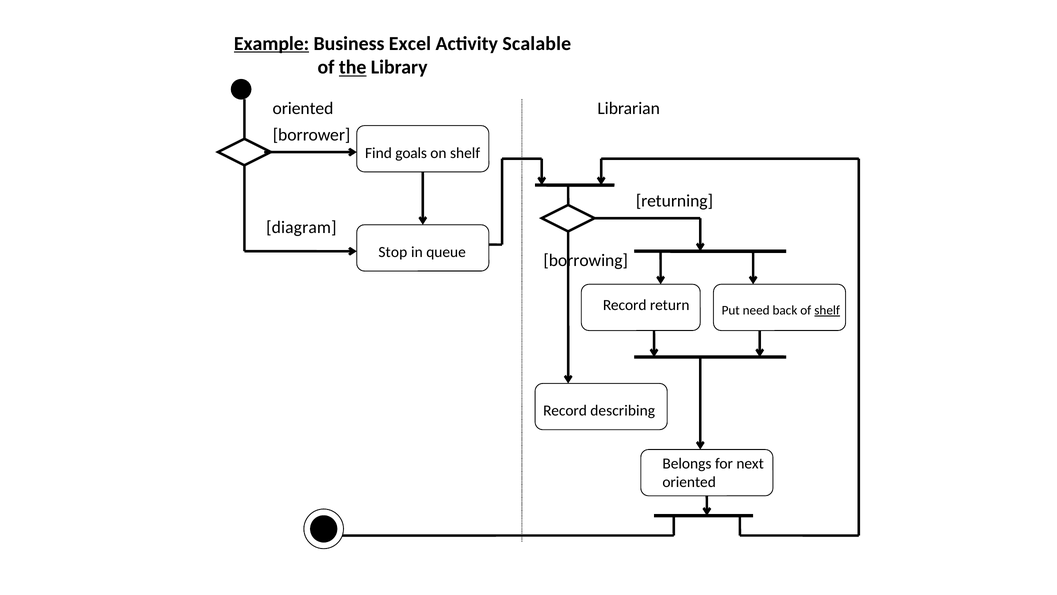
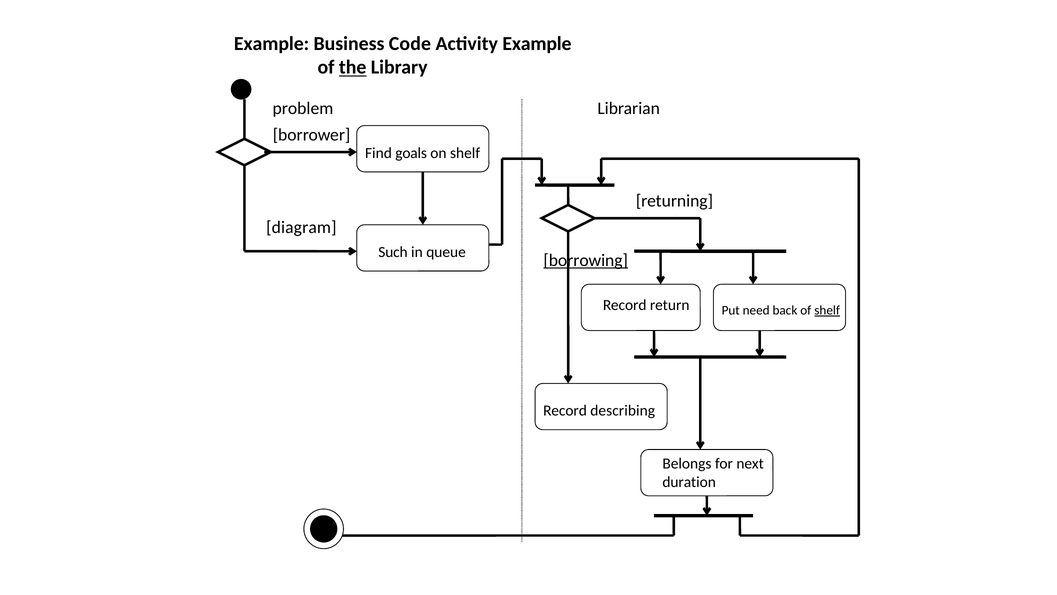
Example underline: present -> none (272, 44)
Excel: Excel -> Code (410, 44)
Activity Scalable: Scalable -> Example (537, 44)
oriented: oriented -> problem (303, 108)
Stop: Stop -> Such (393, 252)
borrowing underline: none -> present (586, 260)
oriented: oriented -> duration (689, 482)
